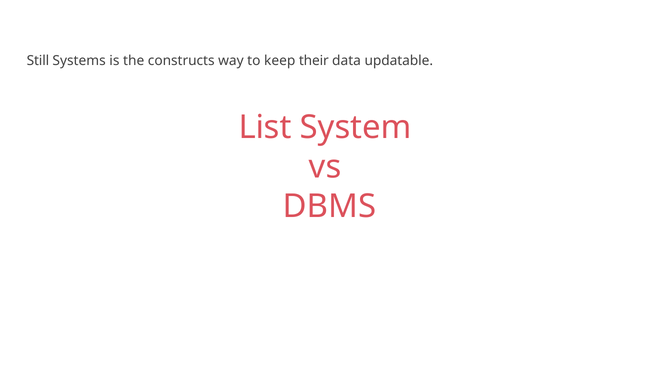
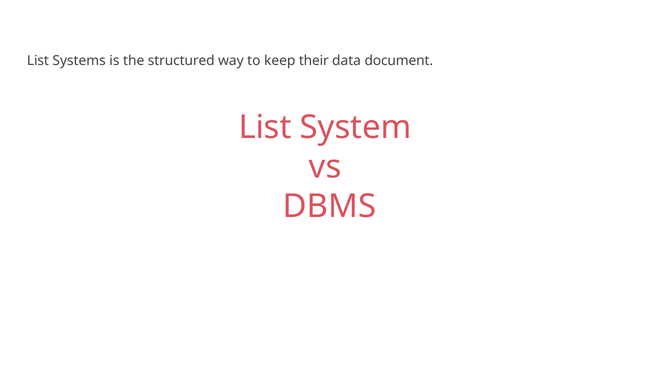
Still: Still -> List (38, 61)
constructs: constructs -> structured (181, 61)
updatable: updatable -> document (399, 61)
